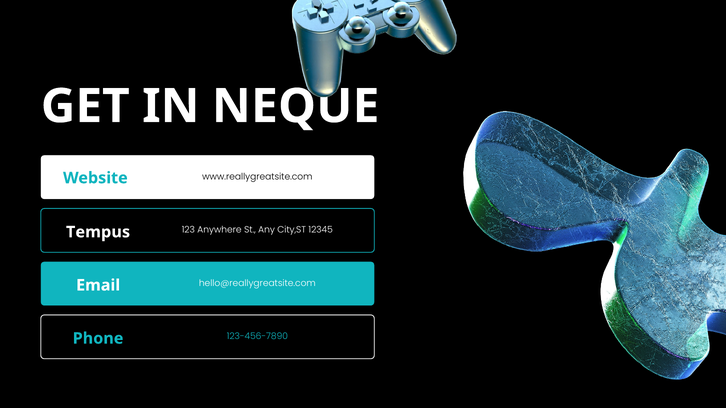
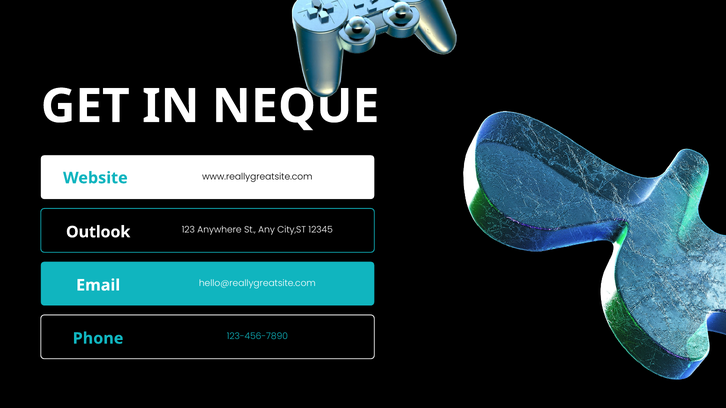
Tempus: Tempus -> Outlook (98, 232)
